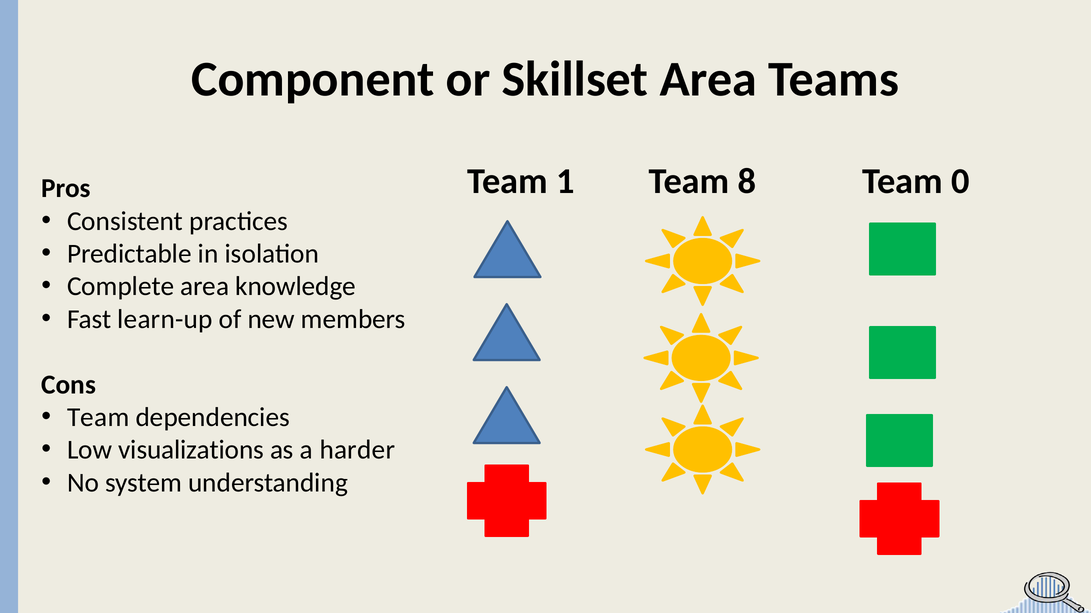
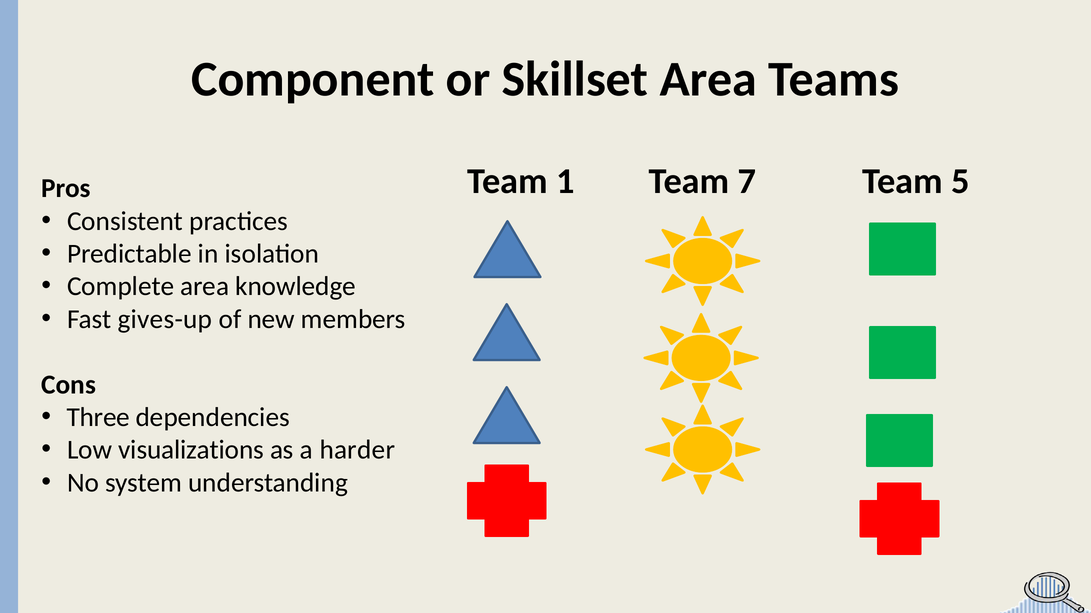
8: 8 -> 7 (747, 181)
0: 0 -> 5 (960, 181)
learn-up: learn-up -> gives-up (165, 320)
Team: Team -> Three (98, 418)
